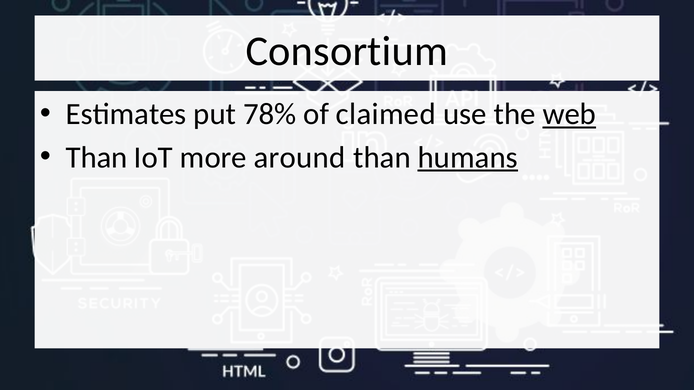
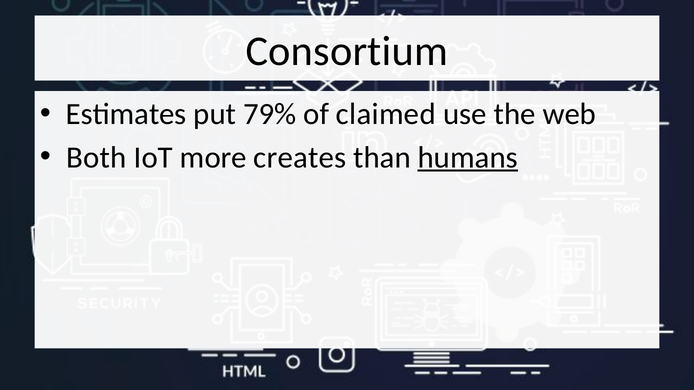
78%: 78% -> 79% (270, 114)
web underline: present -> none (569, 114)
Than: Than -> Both (96, 158)
around: around -> creates (300, 158)
